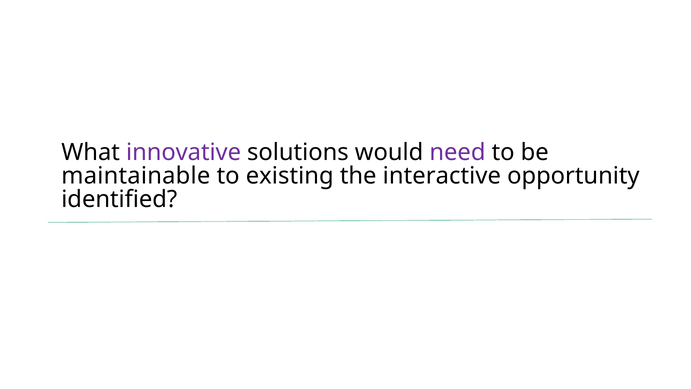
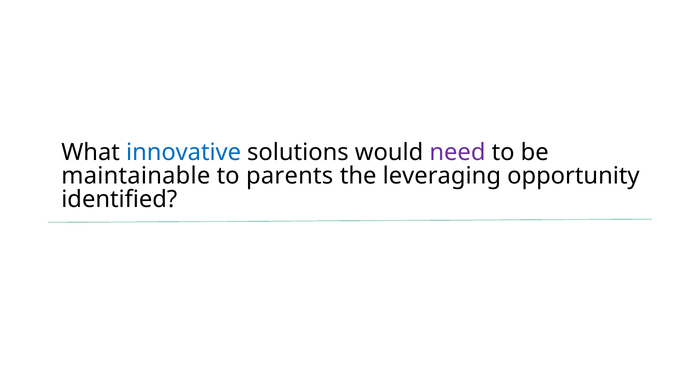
innovative colour: purple -> blue (184, 152)
existing: existing -> parents (290, 176)
interactive: interactive -> leveraging (442, 176)
